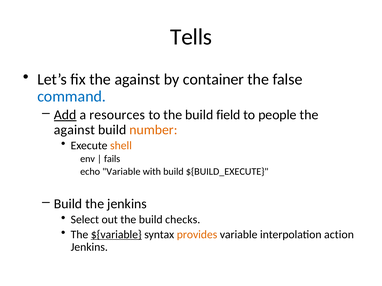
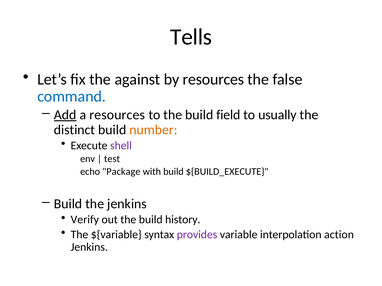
by container: container -> resources (213, 79)
people: people -> usually (277, 115)
against: against -> distinct (75, 130)
shell colour: orange -> purple (121, 146)
fails: fails -> test (112, 159)
echo Variable: Variable -> Package (121, 172)
Select: Select -> Verify (85, 220)
checks: checks -> history (183, 220)
${variable underline: present -> none (116, 235)
provides colour: orange -> purple (197, 235)
